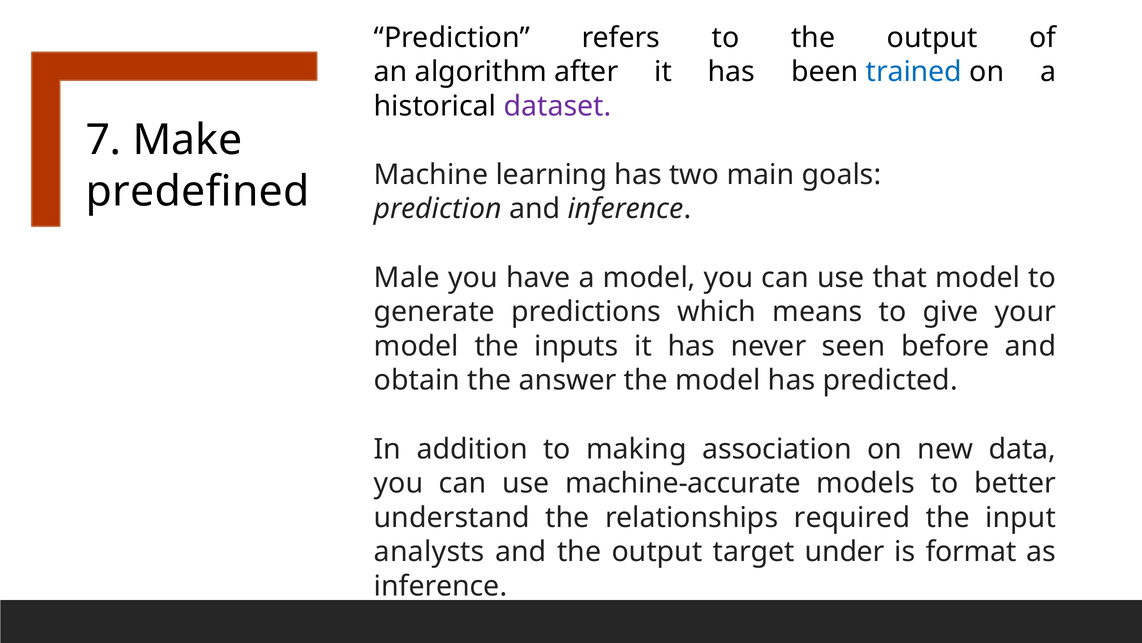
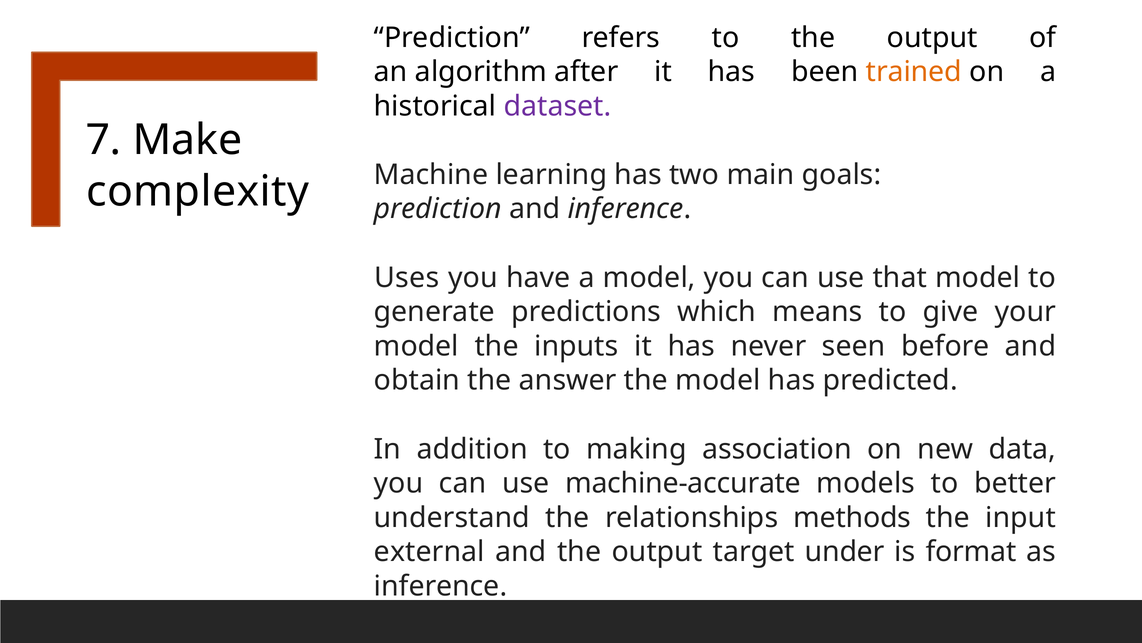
trained colour: blue -> orange (914, 72)
predefined: predefined -> complexity (198, 191)
Male: Male -> Uses (407, 277)
required: required -> methods (852, 517)
analysts: analysts -> external (429, 551)
